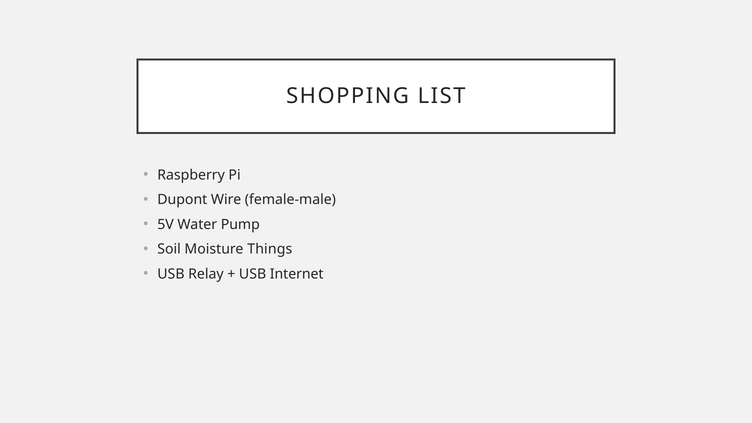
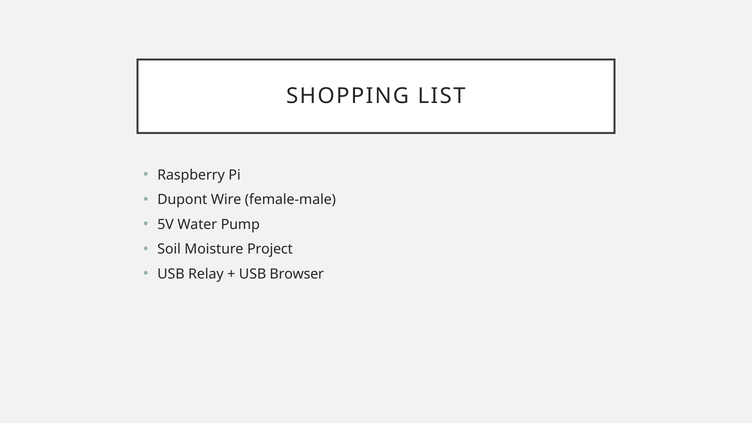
Things: Things -> Project (270, 249)
Internet: Internet -> Browser (297, 274)
